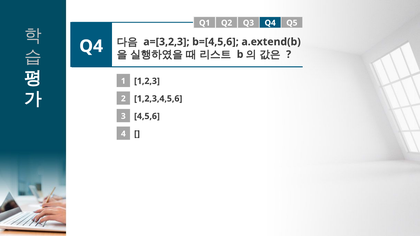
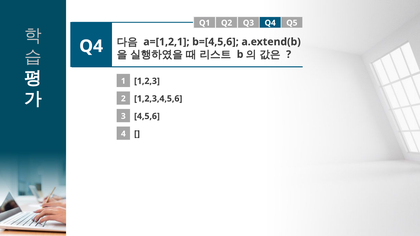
a=[3,2,3: a=[3,2,3 -> a=[1,2,1 (166, 42)
